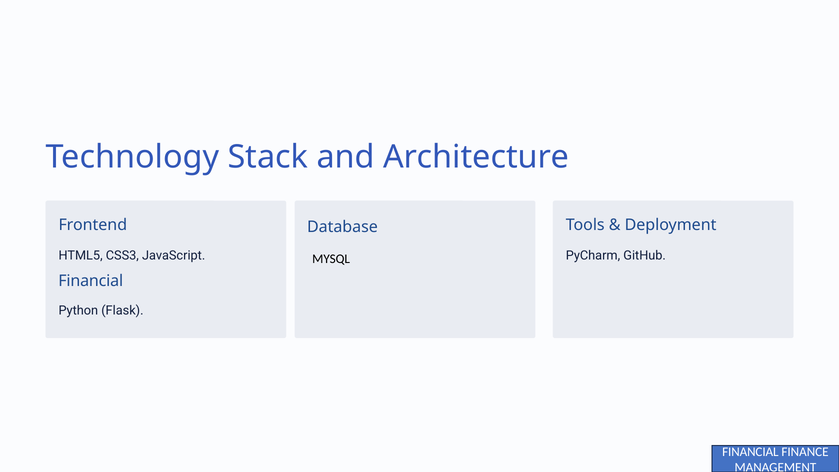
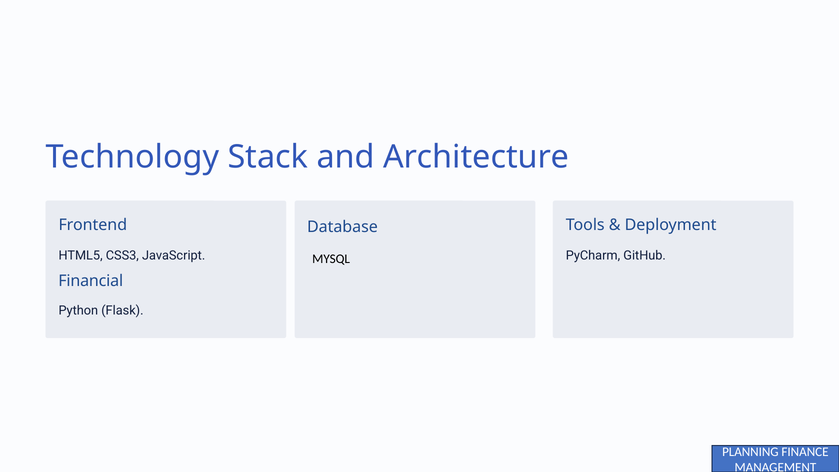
FINANCIAL: FINANCIAL -> PLANNING (750, 452)
